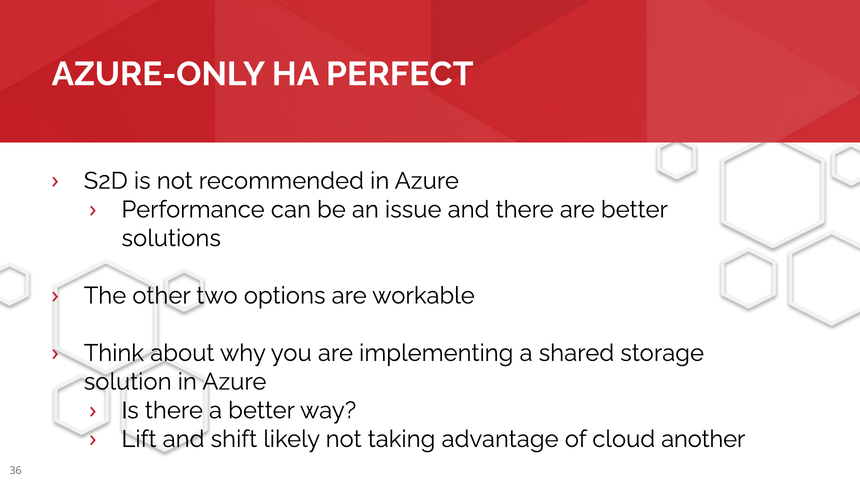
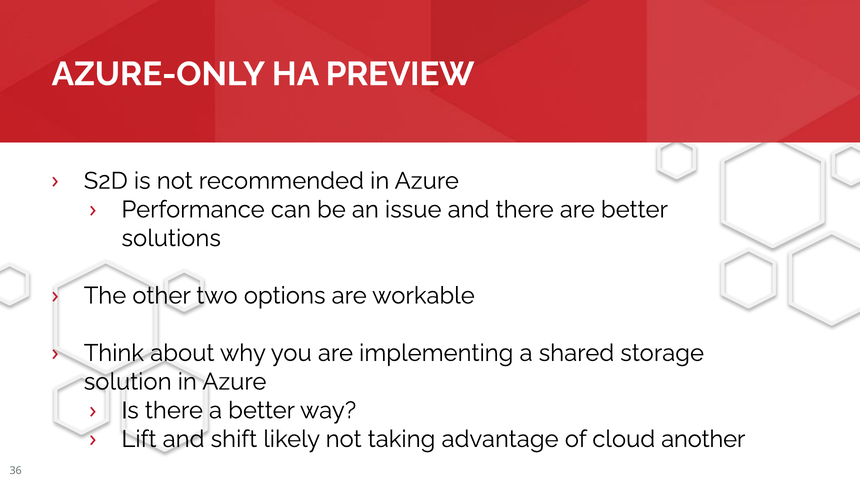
PERFECT: PERFECT -> PREVIEW (400, 74)
